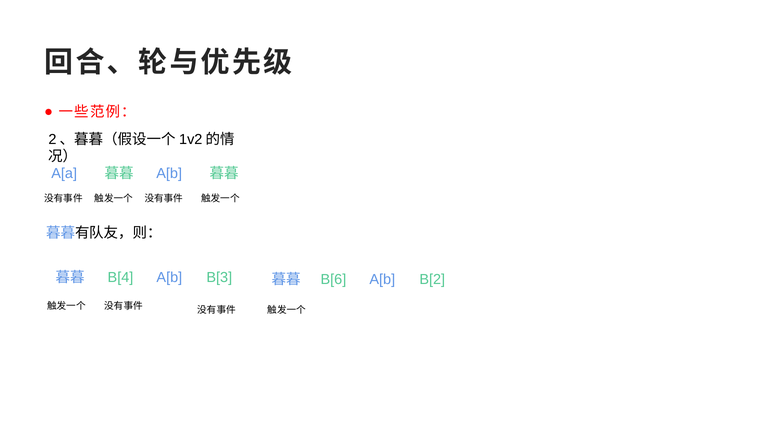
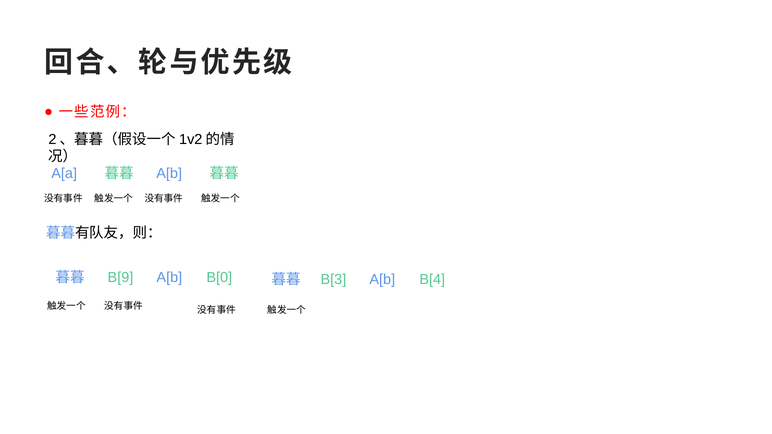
B[4: B[4 -> B[9 (120, 278)
B[3: B[3 -> B[0 (219, 278)
B[6: B[6 -> B[3 (333, 279)
B[2: B[2 -> B[4 (432, 279)
